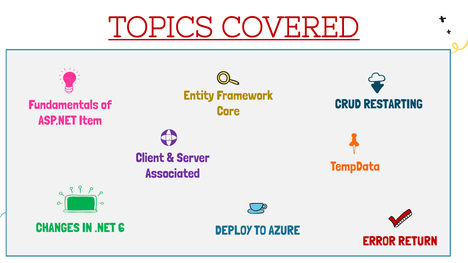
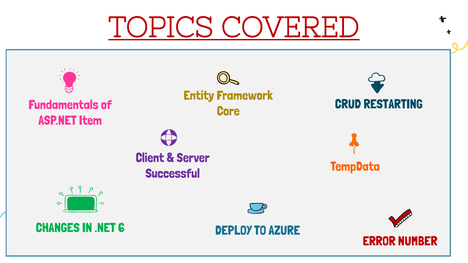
Associated: Associated -> Successful (173, 174)
RETURN: RETURN -> NUMBER (418, 241)
